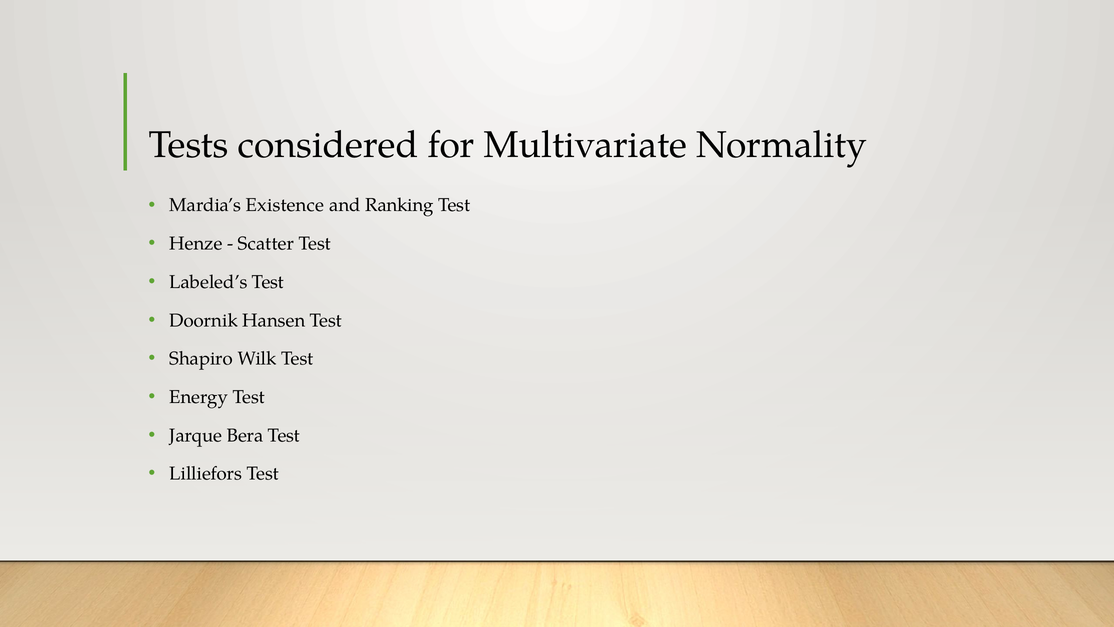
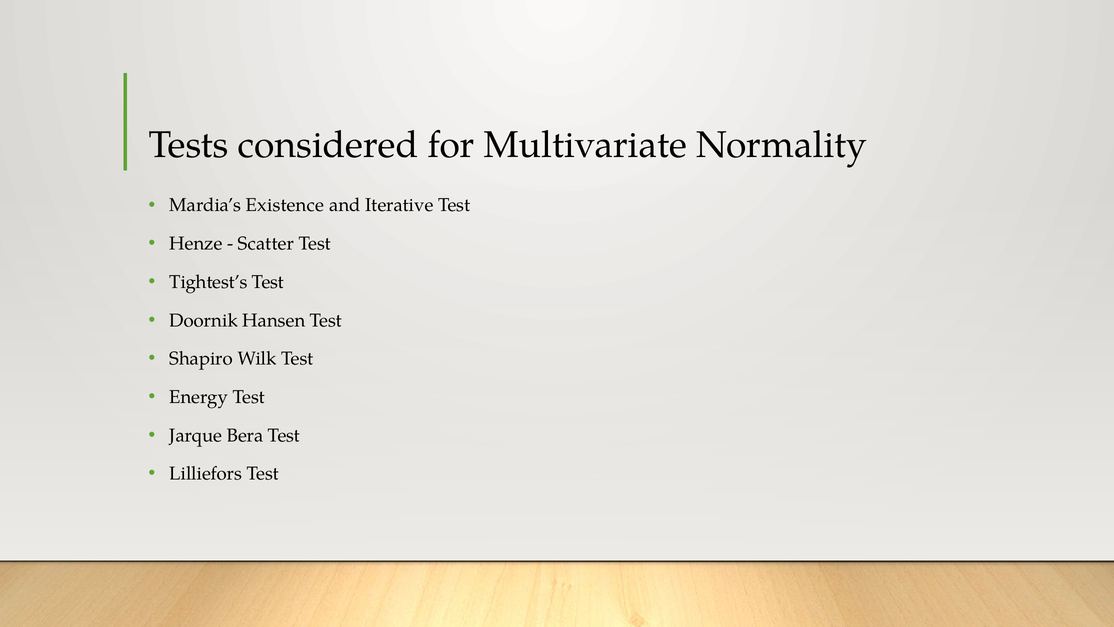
Ranking: Ranking -> Iterative (399, 205)
Labeled’s: Labeled’s -> Tightest’s (209, 282)
